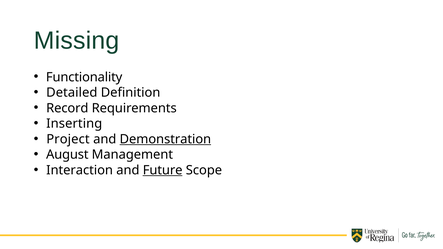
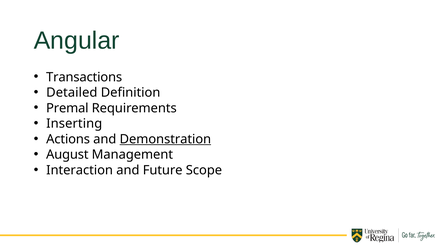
Missing: Missing -> Angular (77, 41)
Functionality: Functionality -> Transactions (84, 77)
Record: Record -> Premal (67, 108)
Project: Project -> Actions (68, 139)
Future underline: present -> none (163, 170)
